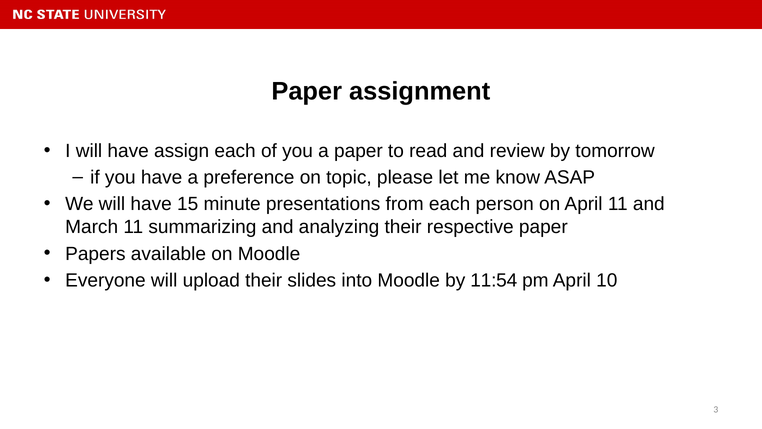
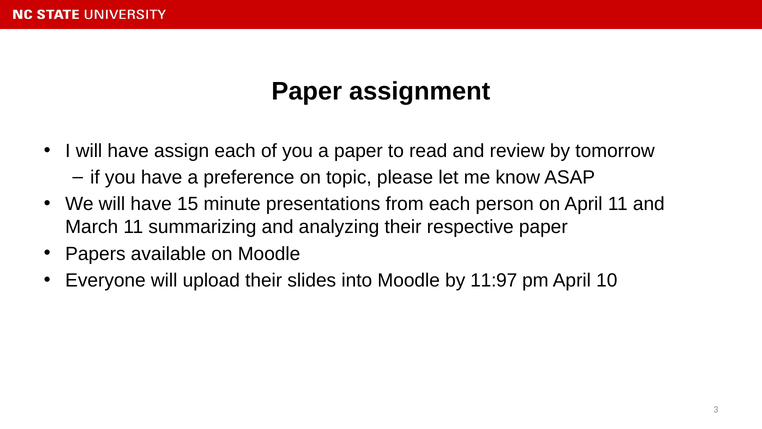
11:54: 11:54 -> 11:97 (494, 280)
